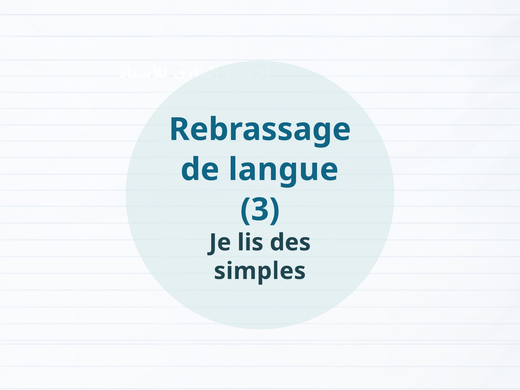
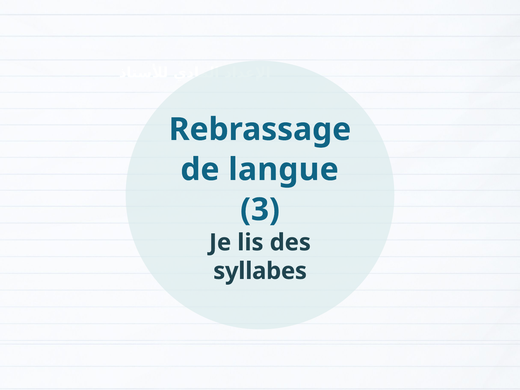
simples: simples -> syllabes (260, 271)
